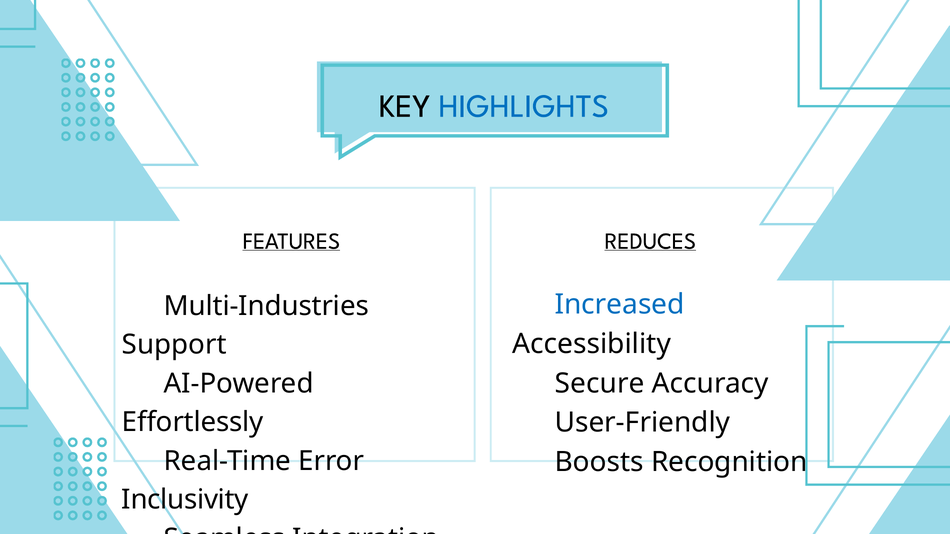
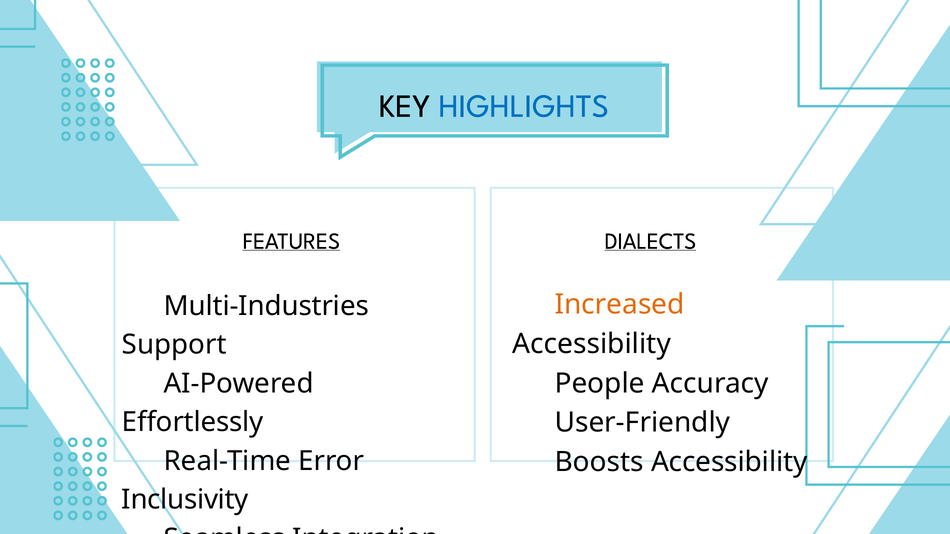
REDUCES: REDUCES -> DIALECTS (650, 241)
Increased colour: blue -> orange (620, 305)
Secure: Secure -> People (600, 384)
Boosts Recognition: Recognition -> Accessibility (729, 462)
